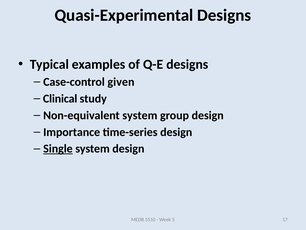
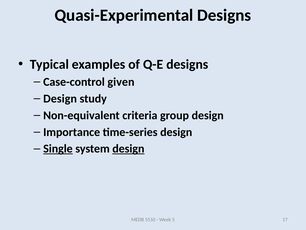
Clinical: Clinical -> Design (60, 98)
Non-equivalent system: system -> criteria (140, 115)
design underline: none -> present (128, 148)
